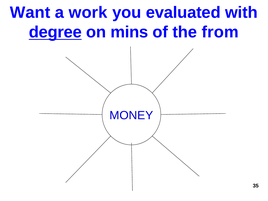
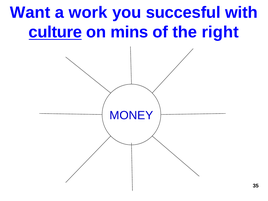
evaluated: evaluated -> succesful (183, 13)
degree: degree -> culture (55, 32)
from: from -> right (220, 32)
